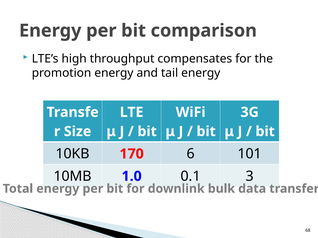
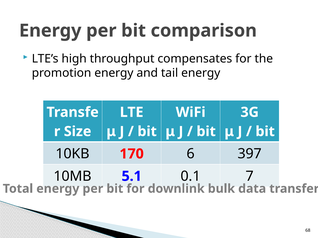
101: 101 -> 397 (250, 154)
1.0: 1.0 -> 5.1 (132, 177)
3: 3 -> 7 (250, 177)
